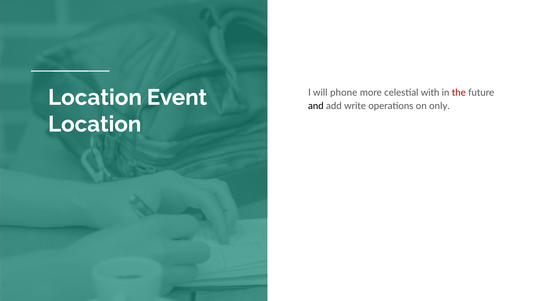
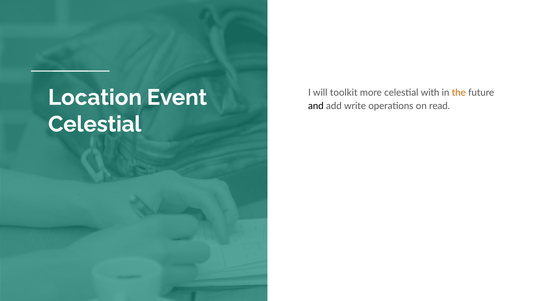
phone: phone -> toolkit (344, 93)
the colour: red -> orange (459, 93)
only: only -> read (439, 106)
Location: Location -> Celestial (95, 124)
